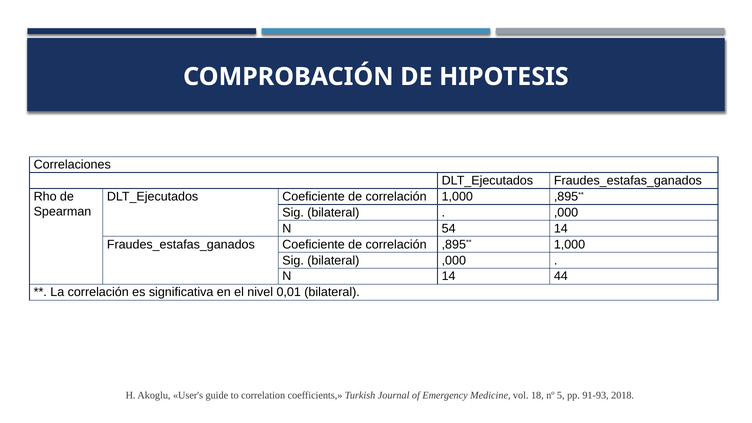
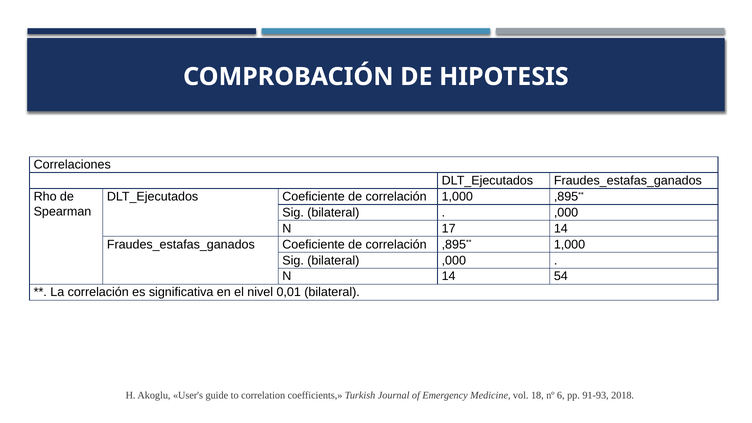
54: 54 -> 17 (449, 229)
44: 44 -> 54 (561, 276)
5: 5 -> 6 (561, 395)
